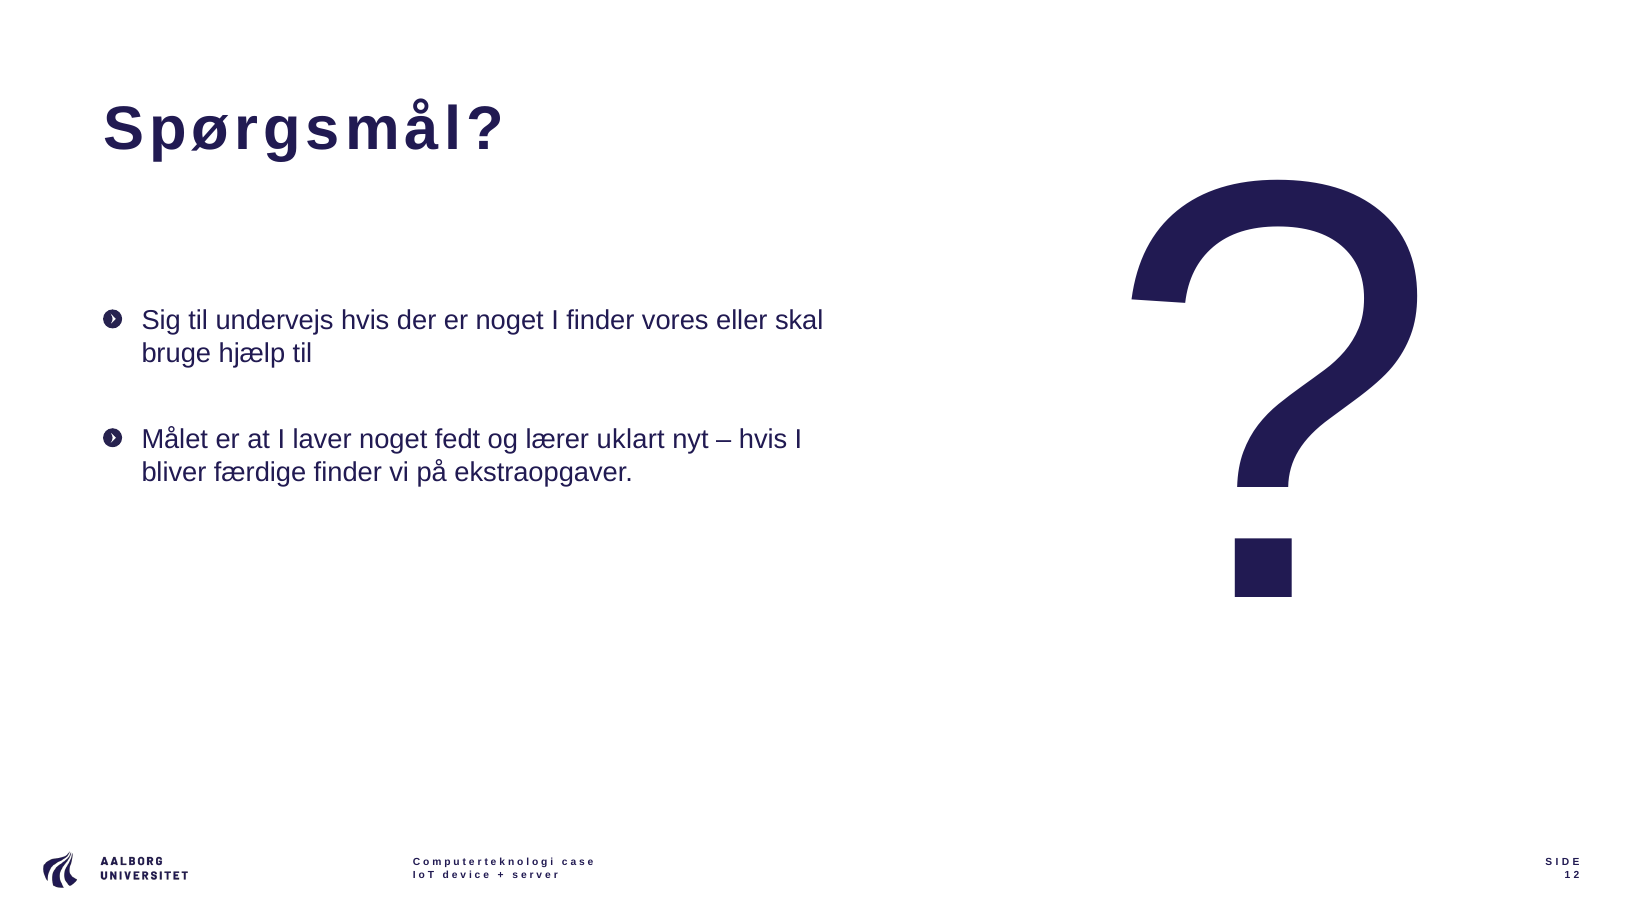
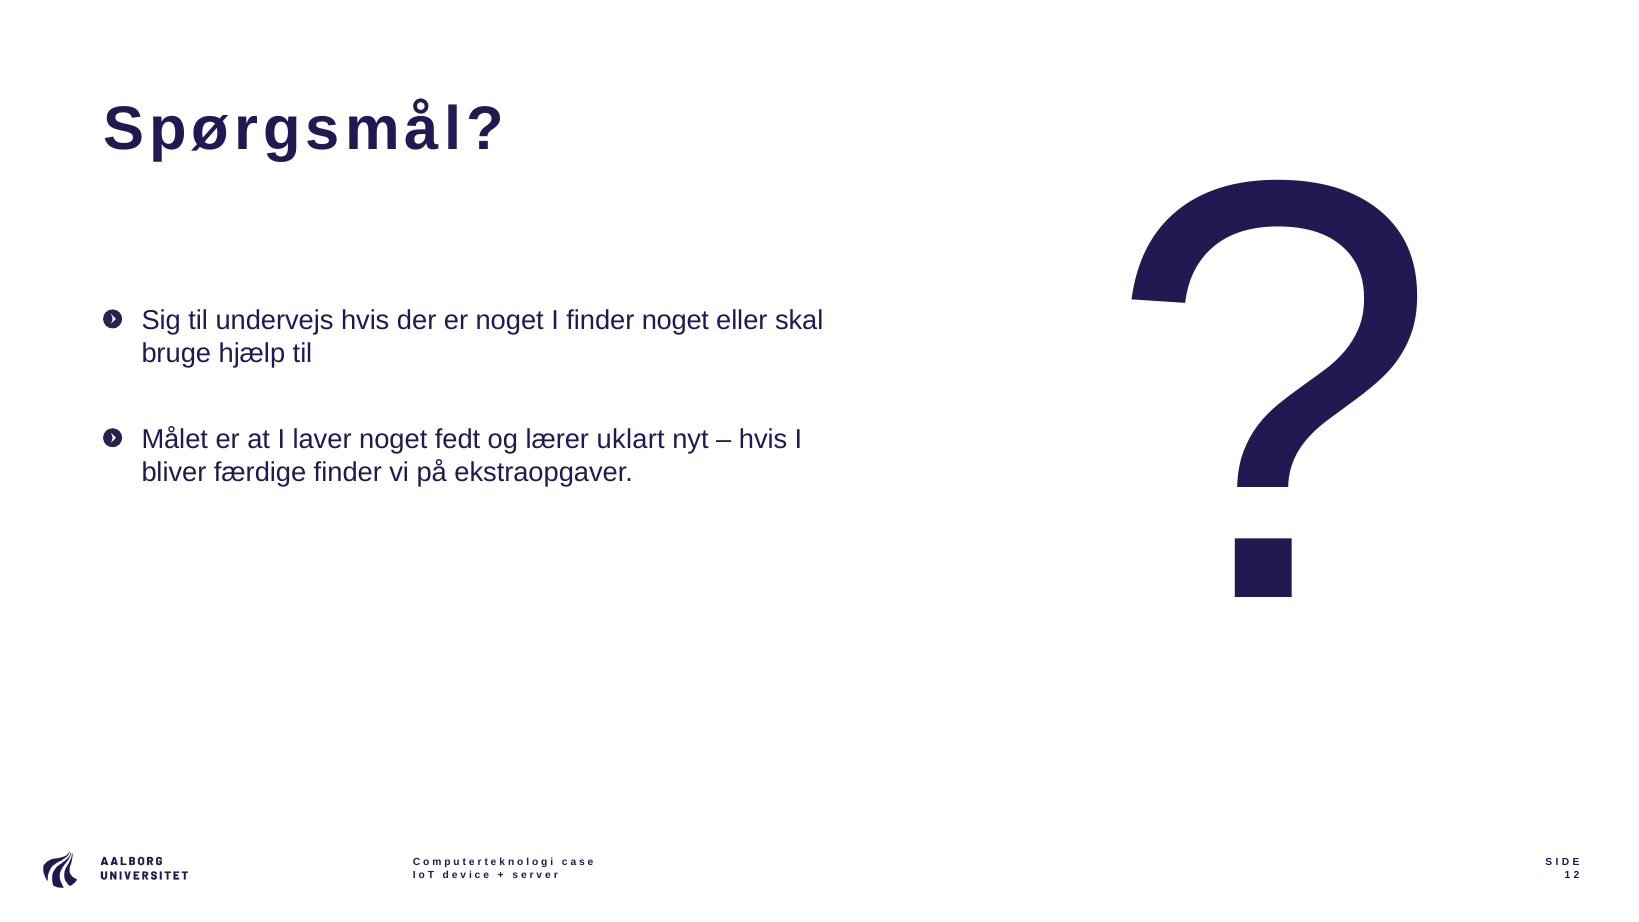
finder vores: vores -> noget (675, 321)
